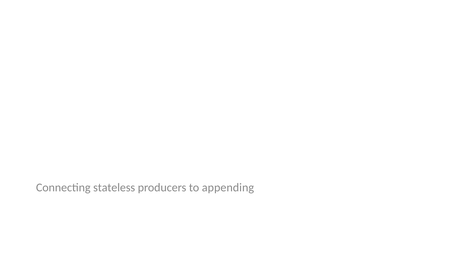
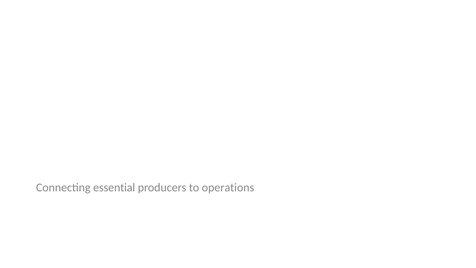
stateless: stateless -> essential (114, 187)
appending: appending -> operations (228, 187)
